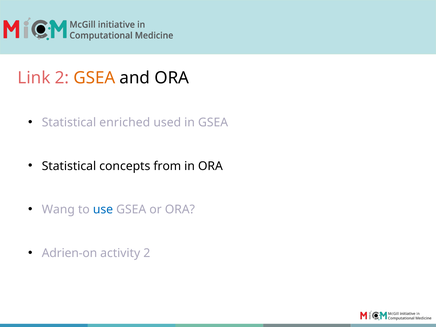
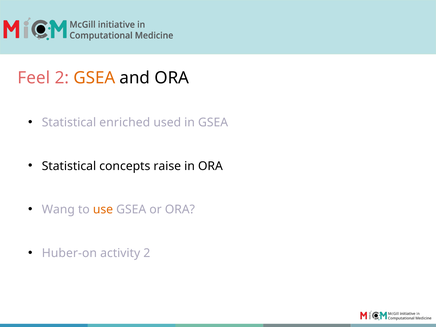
Link: Link -> Feel (34, 78)
from: from -> raise (167, 166)
use colour: blue -> orange (103, 210)
Adrien-on: Adrien-on -> Huber-on (69, 253)
